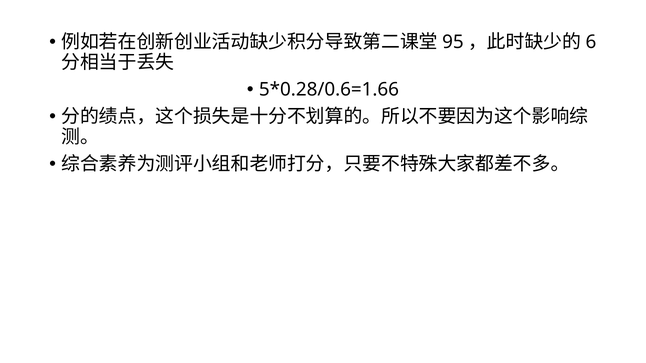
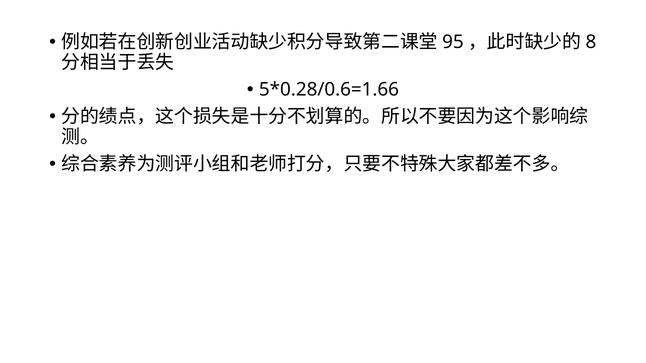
6: 6 -> 8 (591, 42)
